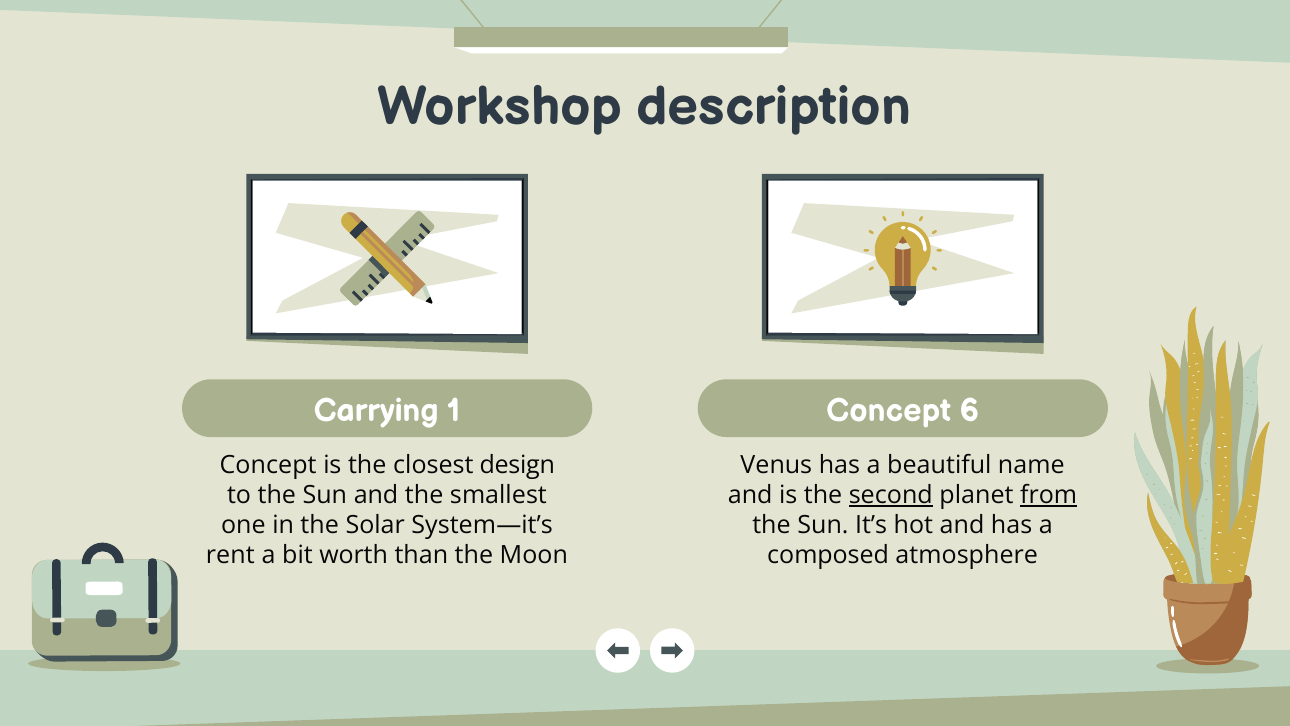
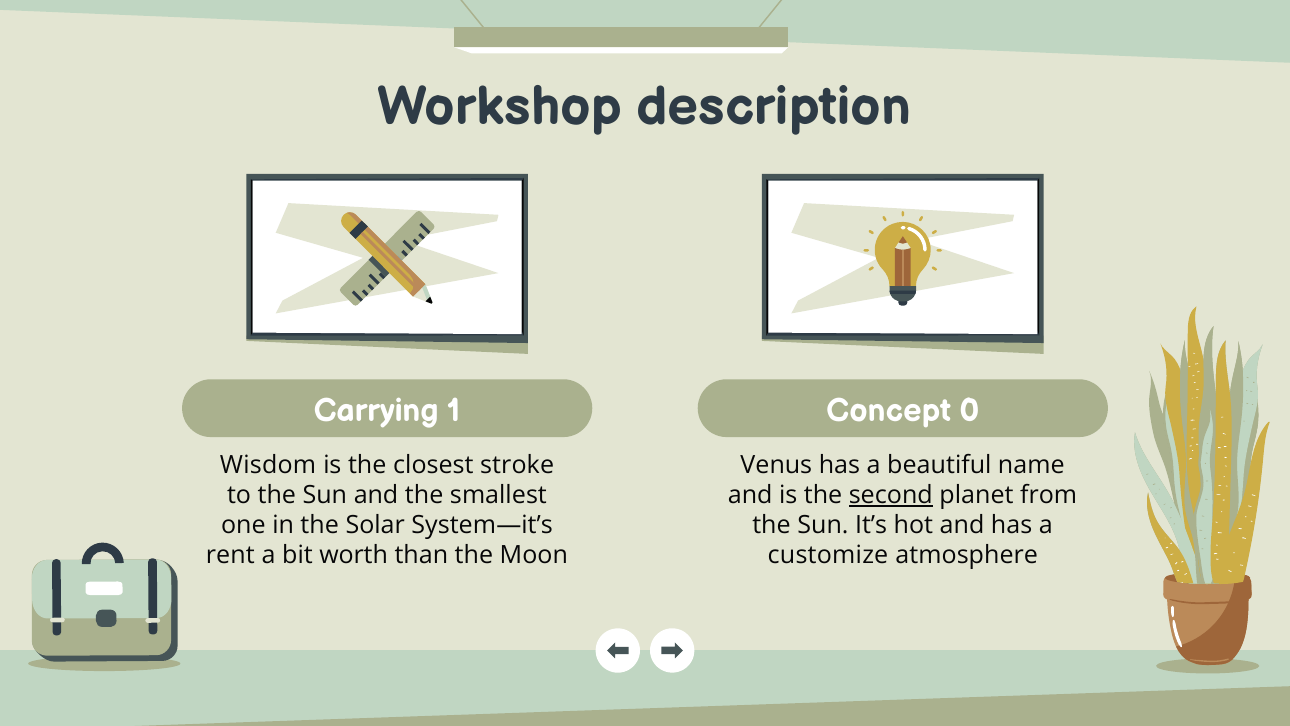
6: 6 -> 0 (970, 410)
Concept: Concept -> Wisdom (268, 465)
design: design -> stroke (517, 465)
from underline: present -> none (1049, 495)
composed: composed -> customize (828, 555)
